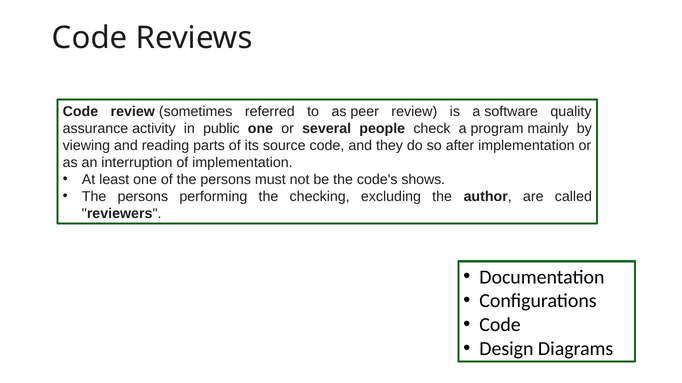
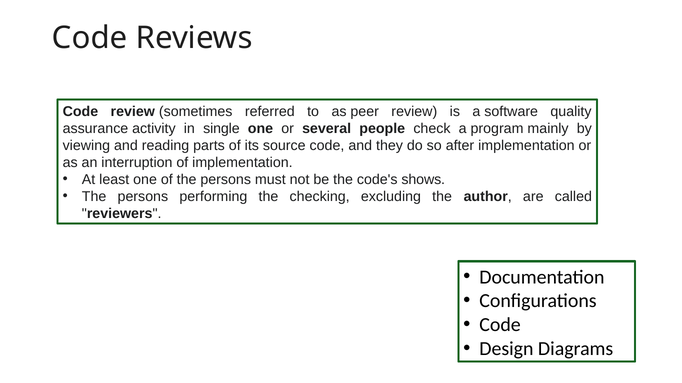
public: public -> single (221, 129)
